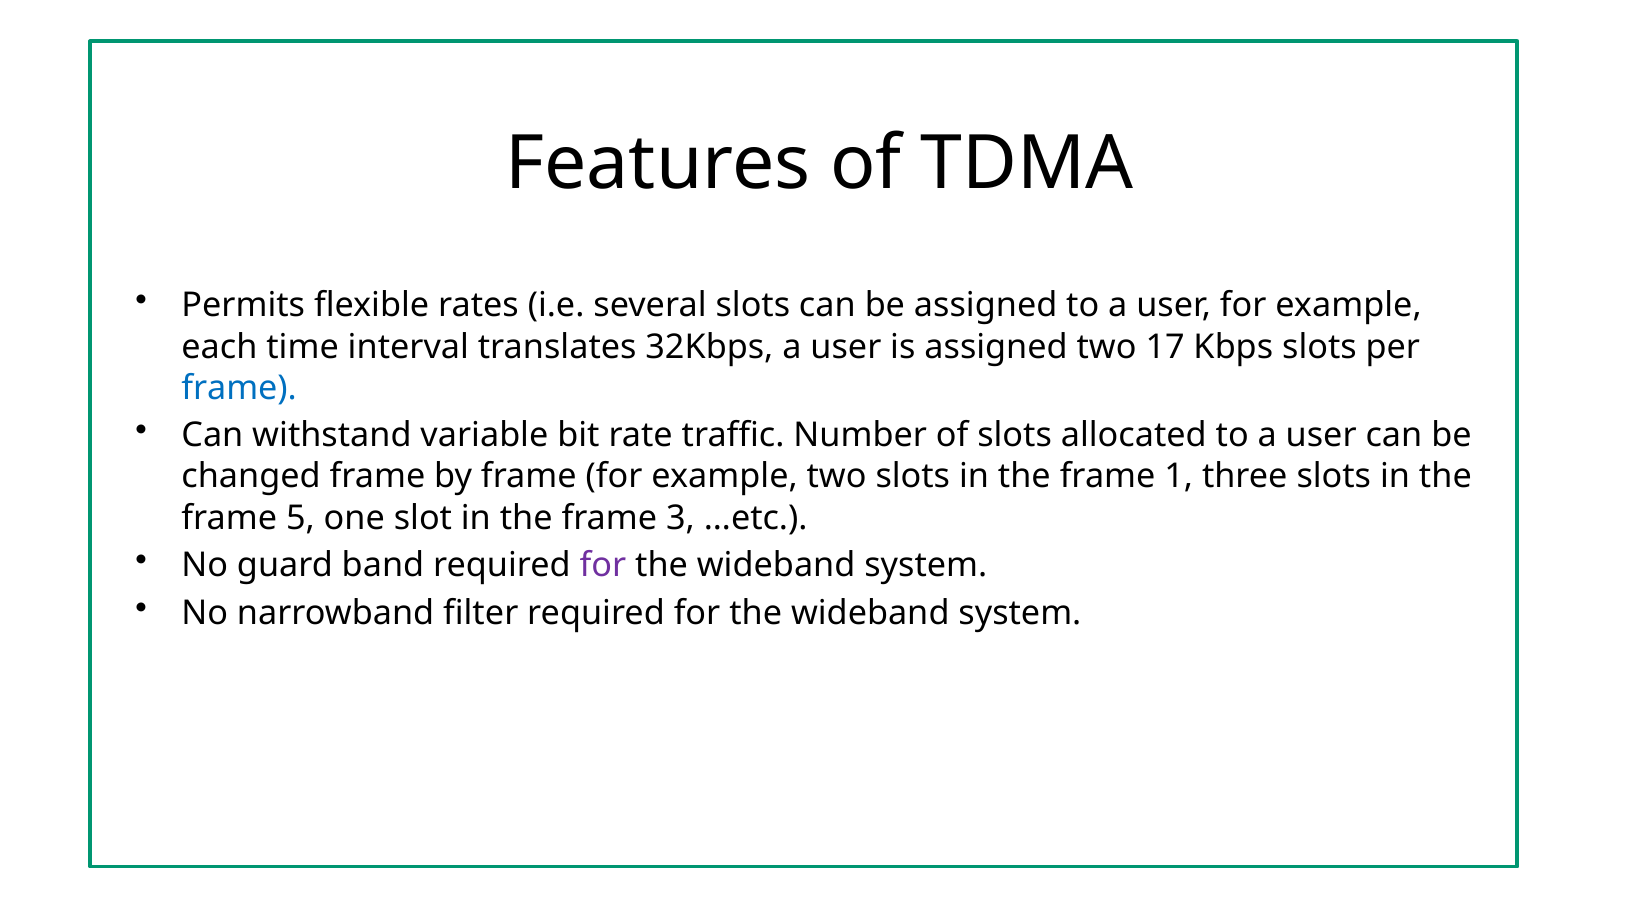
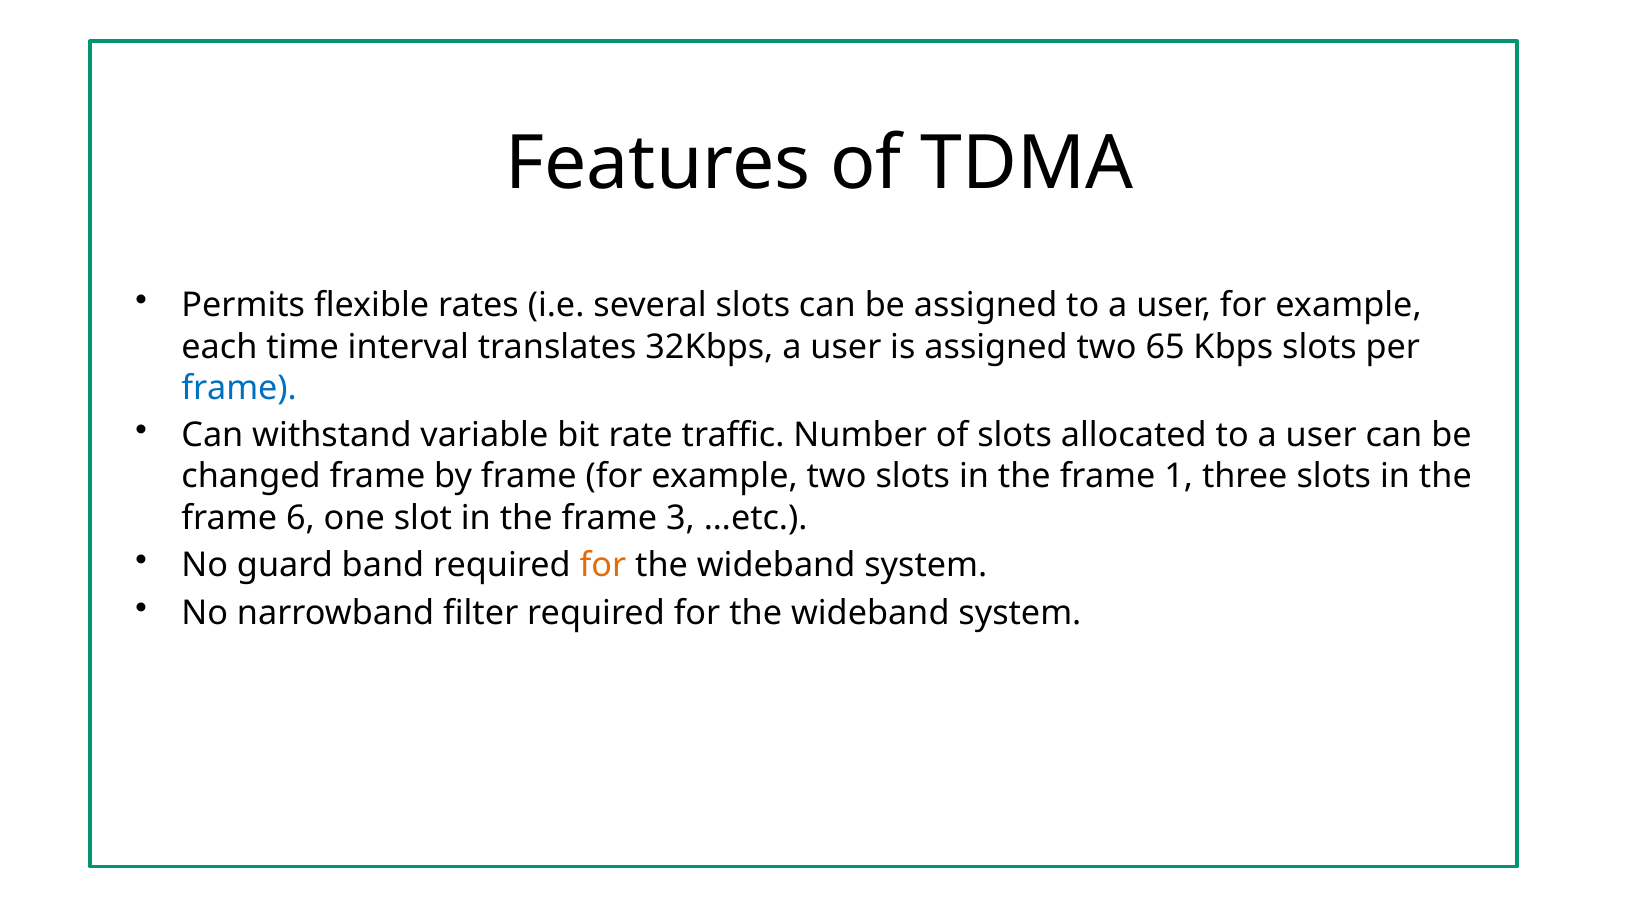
17: 17 -> 65 (1165, 347)
5: 5 -> 6 (300, 518)
for colour: purple -> orange (603, 566)
